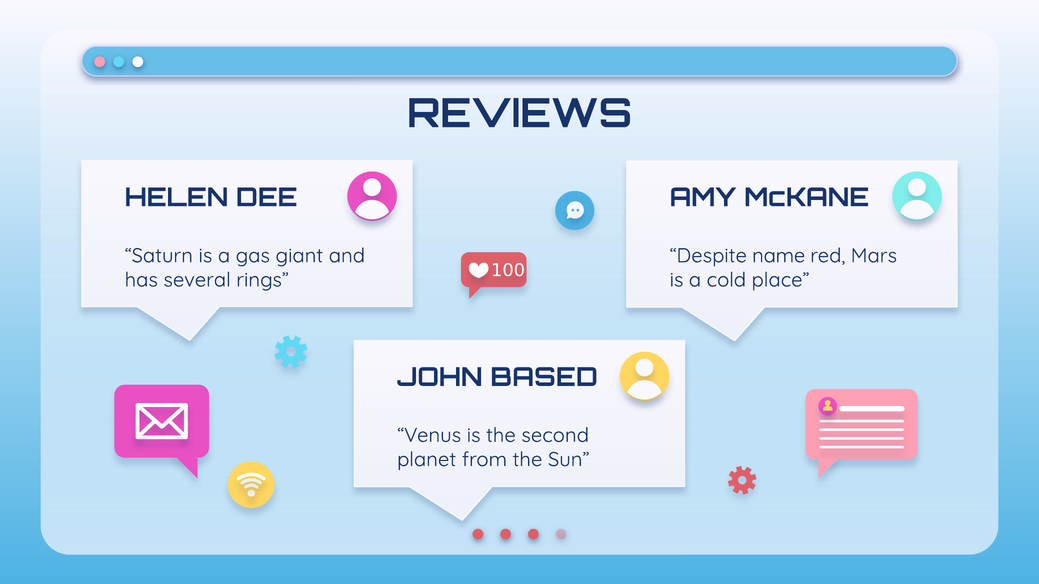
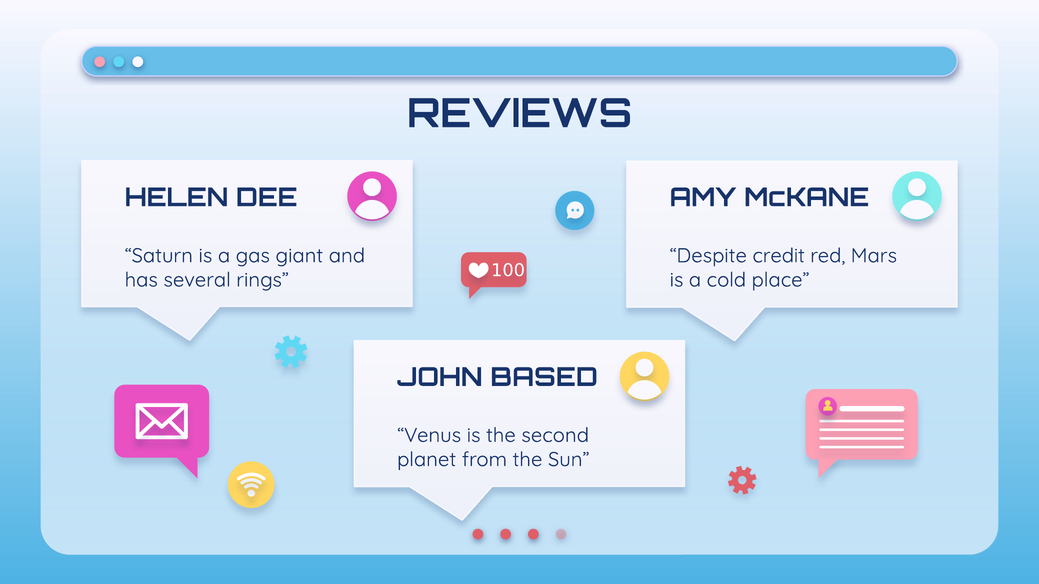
name: name -> credit (779, 256)
